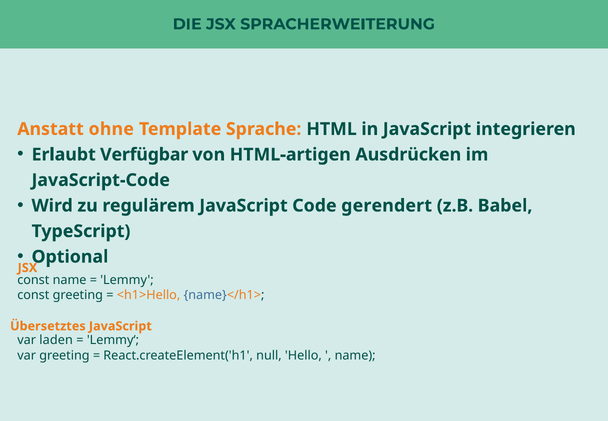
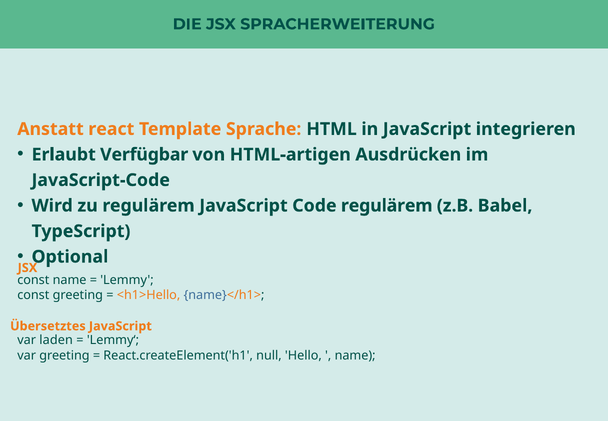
ohne: ohne -> react (111, 129)
Code gerendert: gerendert -> regulärem (387, 206)
